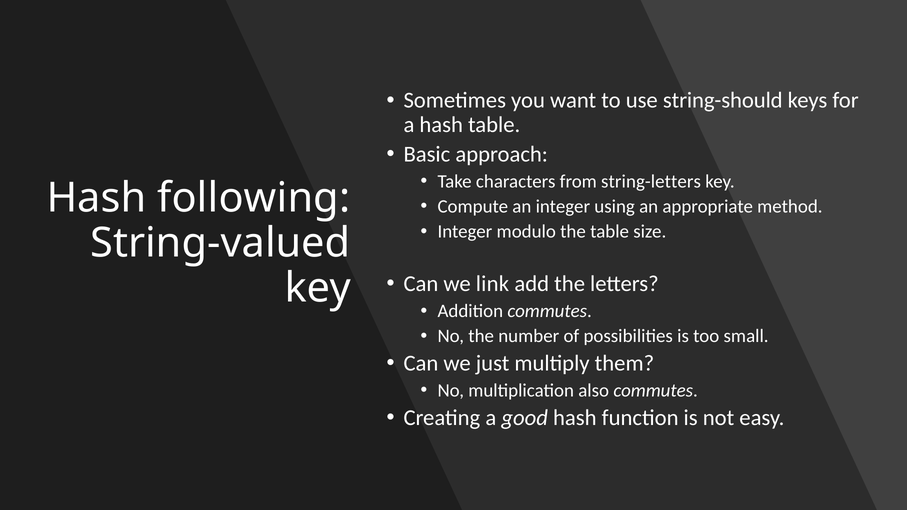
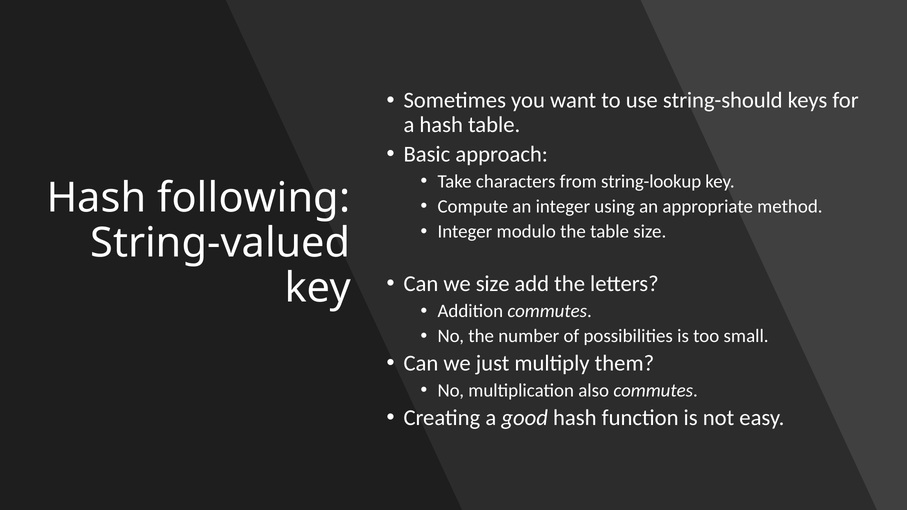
string-letters: string-letters -> string-lookup (651, 181)
we link: link -> size (493, 284)
